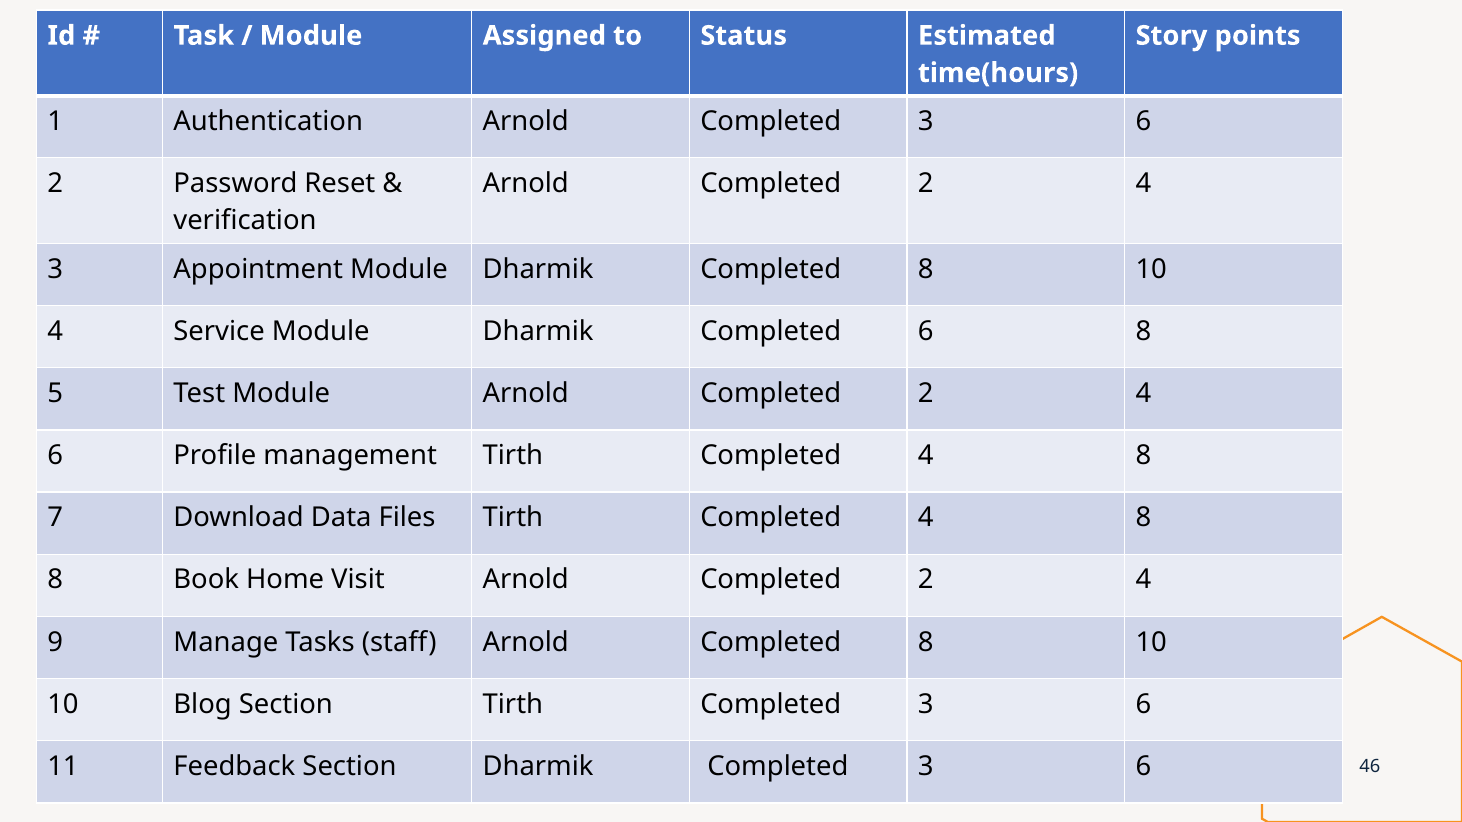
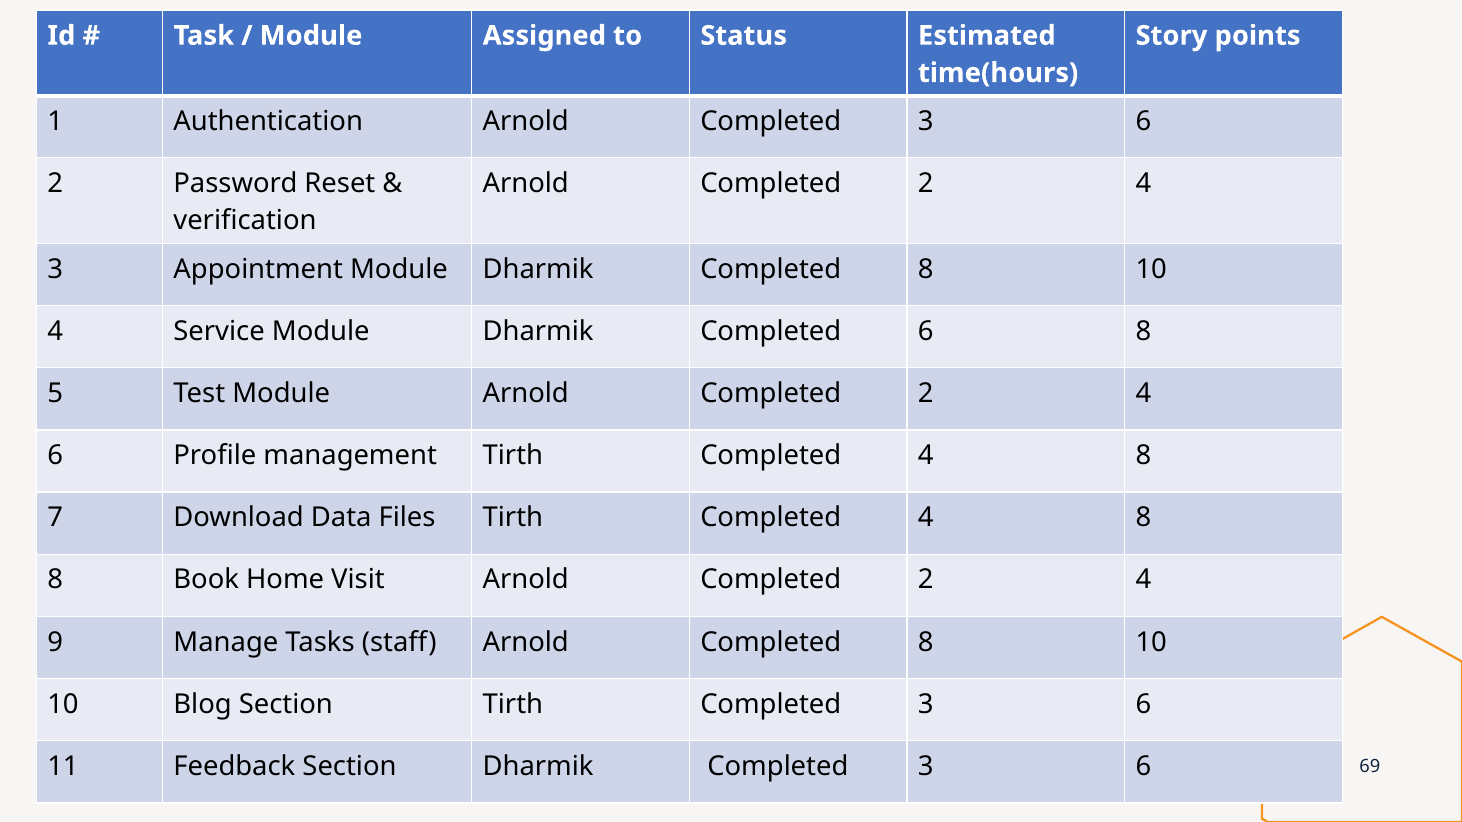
46: 46 -> 69 (1370, 767)
